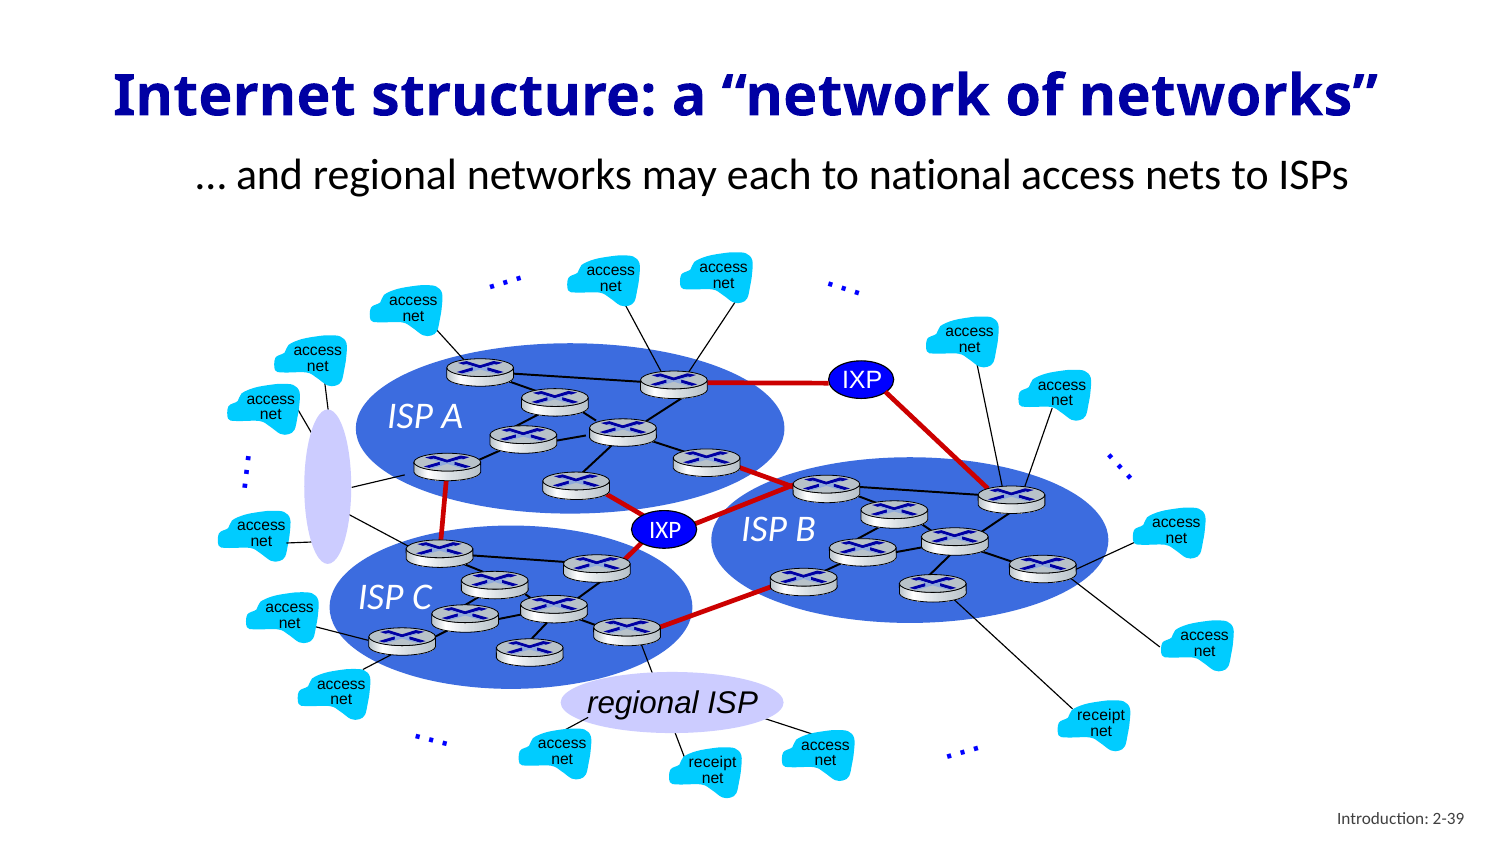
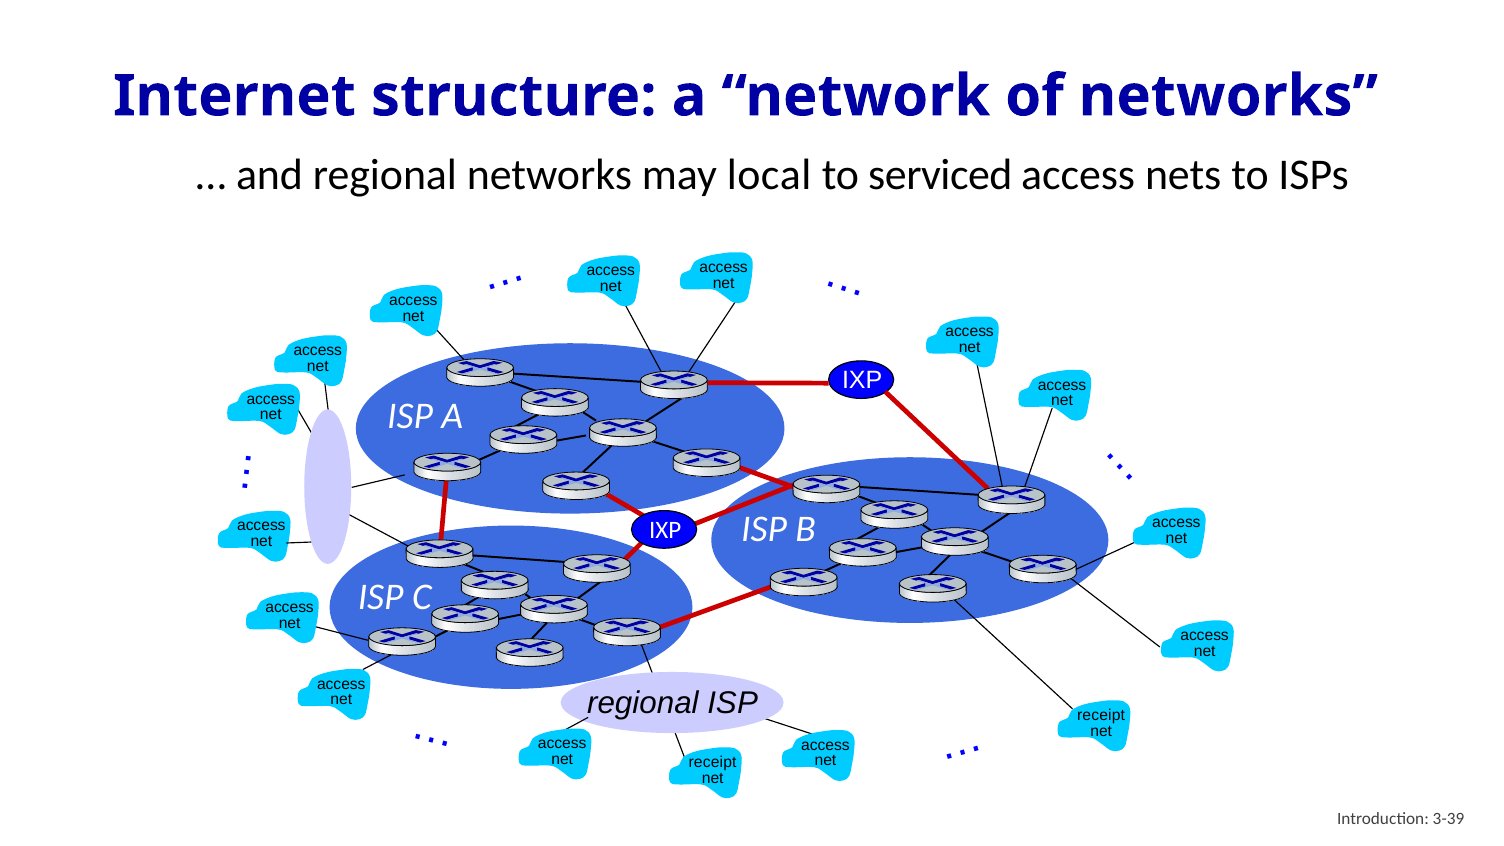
each: each -> local (769, 175)
national: national -> serviced (940, 175)
2-39: 2-39 -> 3-39 (1449, 818)
